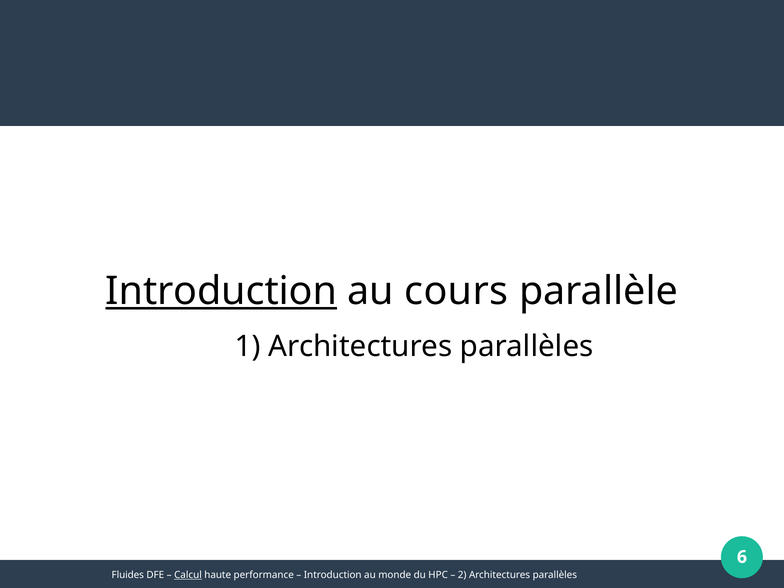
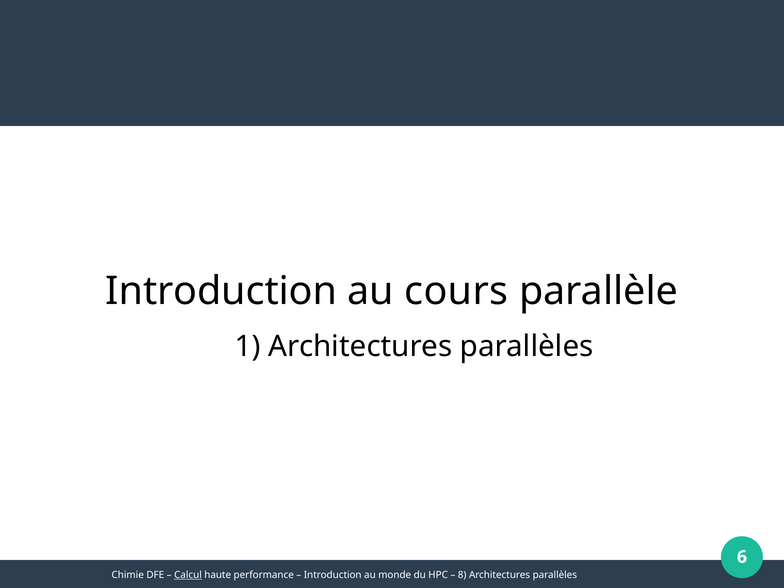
Introduction underline: present -> none (221, 291)
Fluides: Fluides -> Chimie (128, 575)
2: 2 -> 8 (462, 575)
